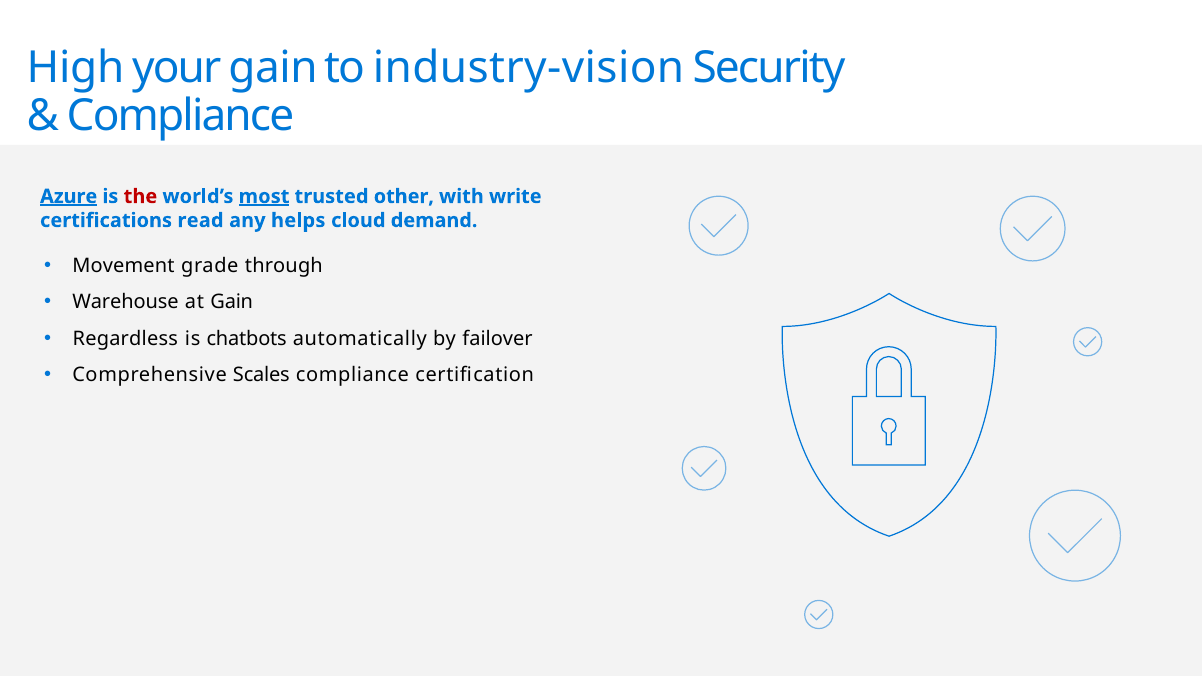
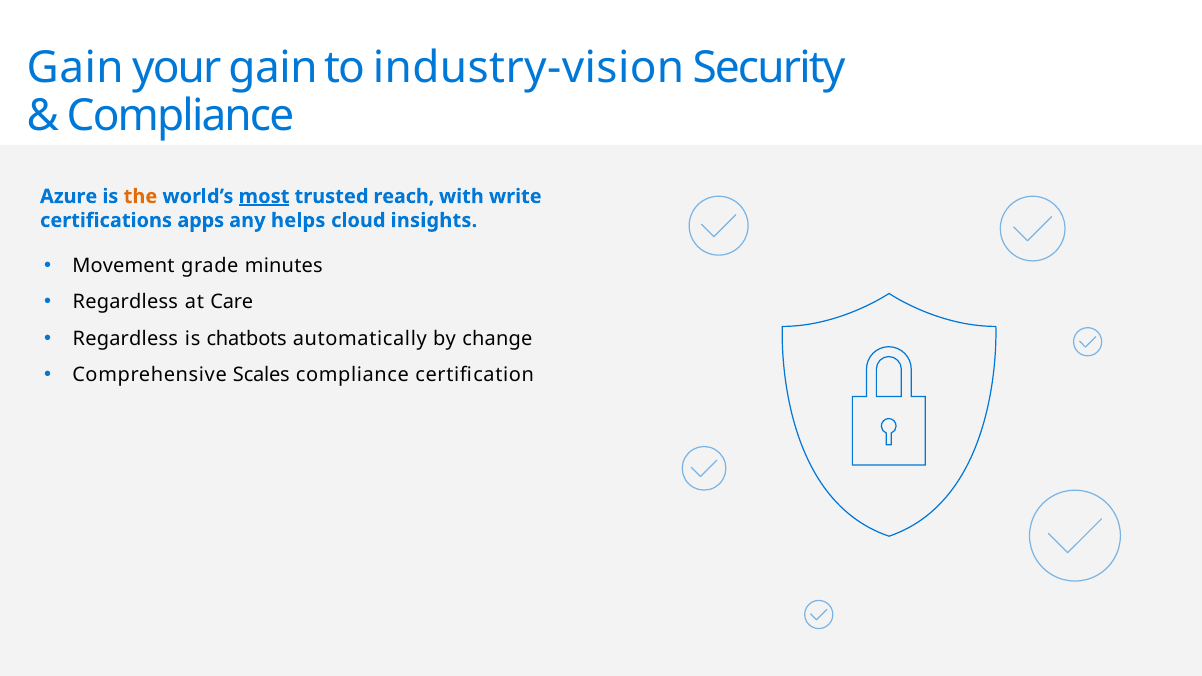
High: High -> Gain (75, 68)
Azure underline: present -> none (69, 196)
the colour: red -> orange (140, 196)
other: other -> reach (404, 196)
read: read -> apps (201, 220)
demand: demand -> insights (434, 220)
through: through -> minutes (284, 266)
Warehouse: Warehouse -> Regardless (125, 302)
at Gain: Gain -> Care (232, 302)
failover: failover -> change (497, 339)
